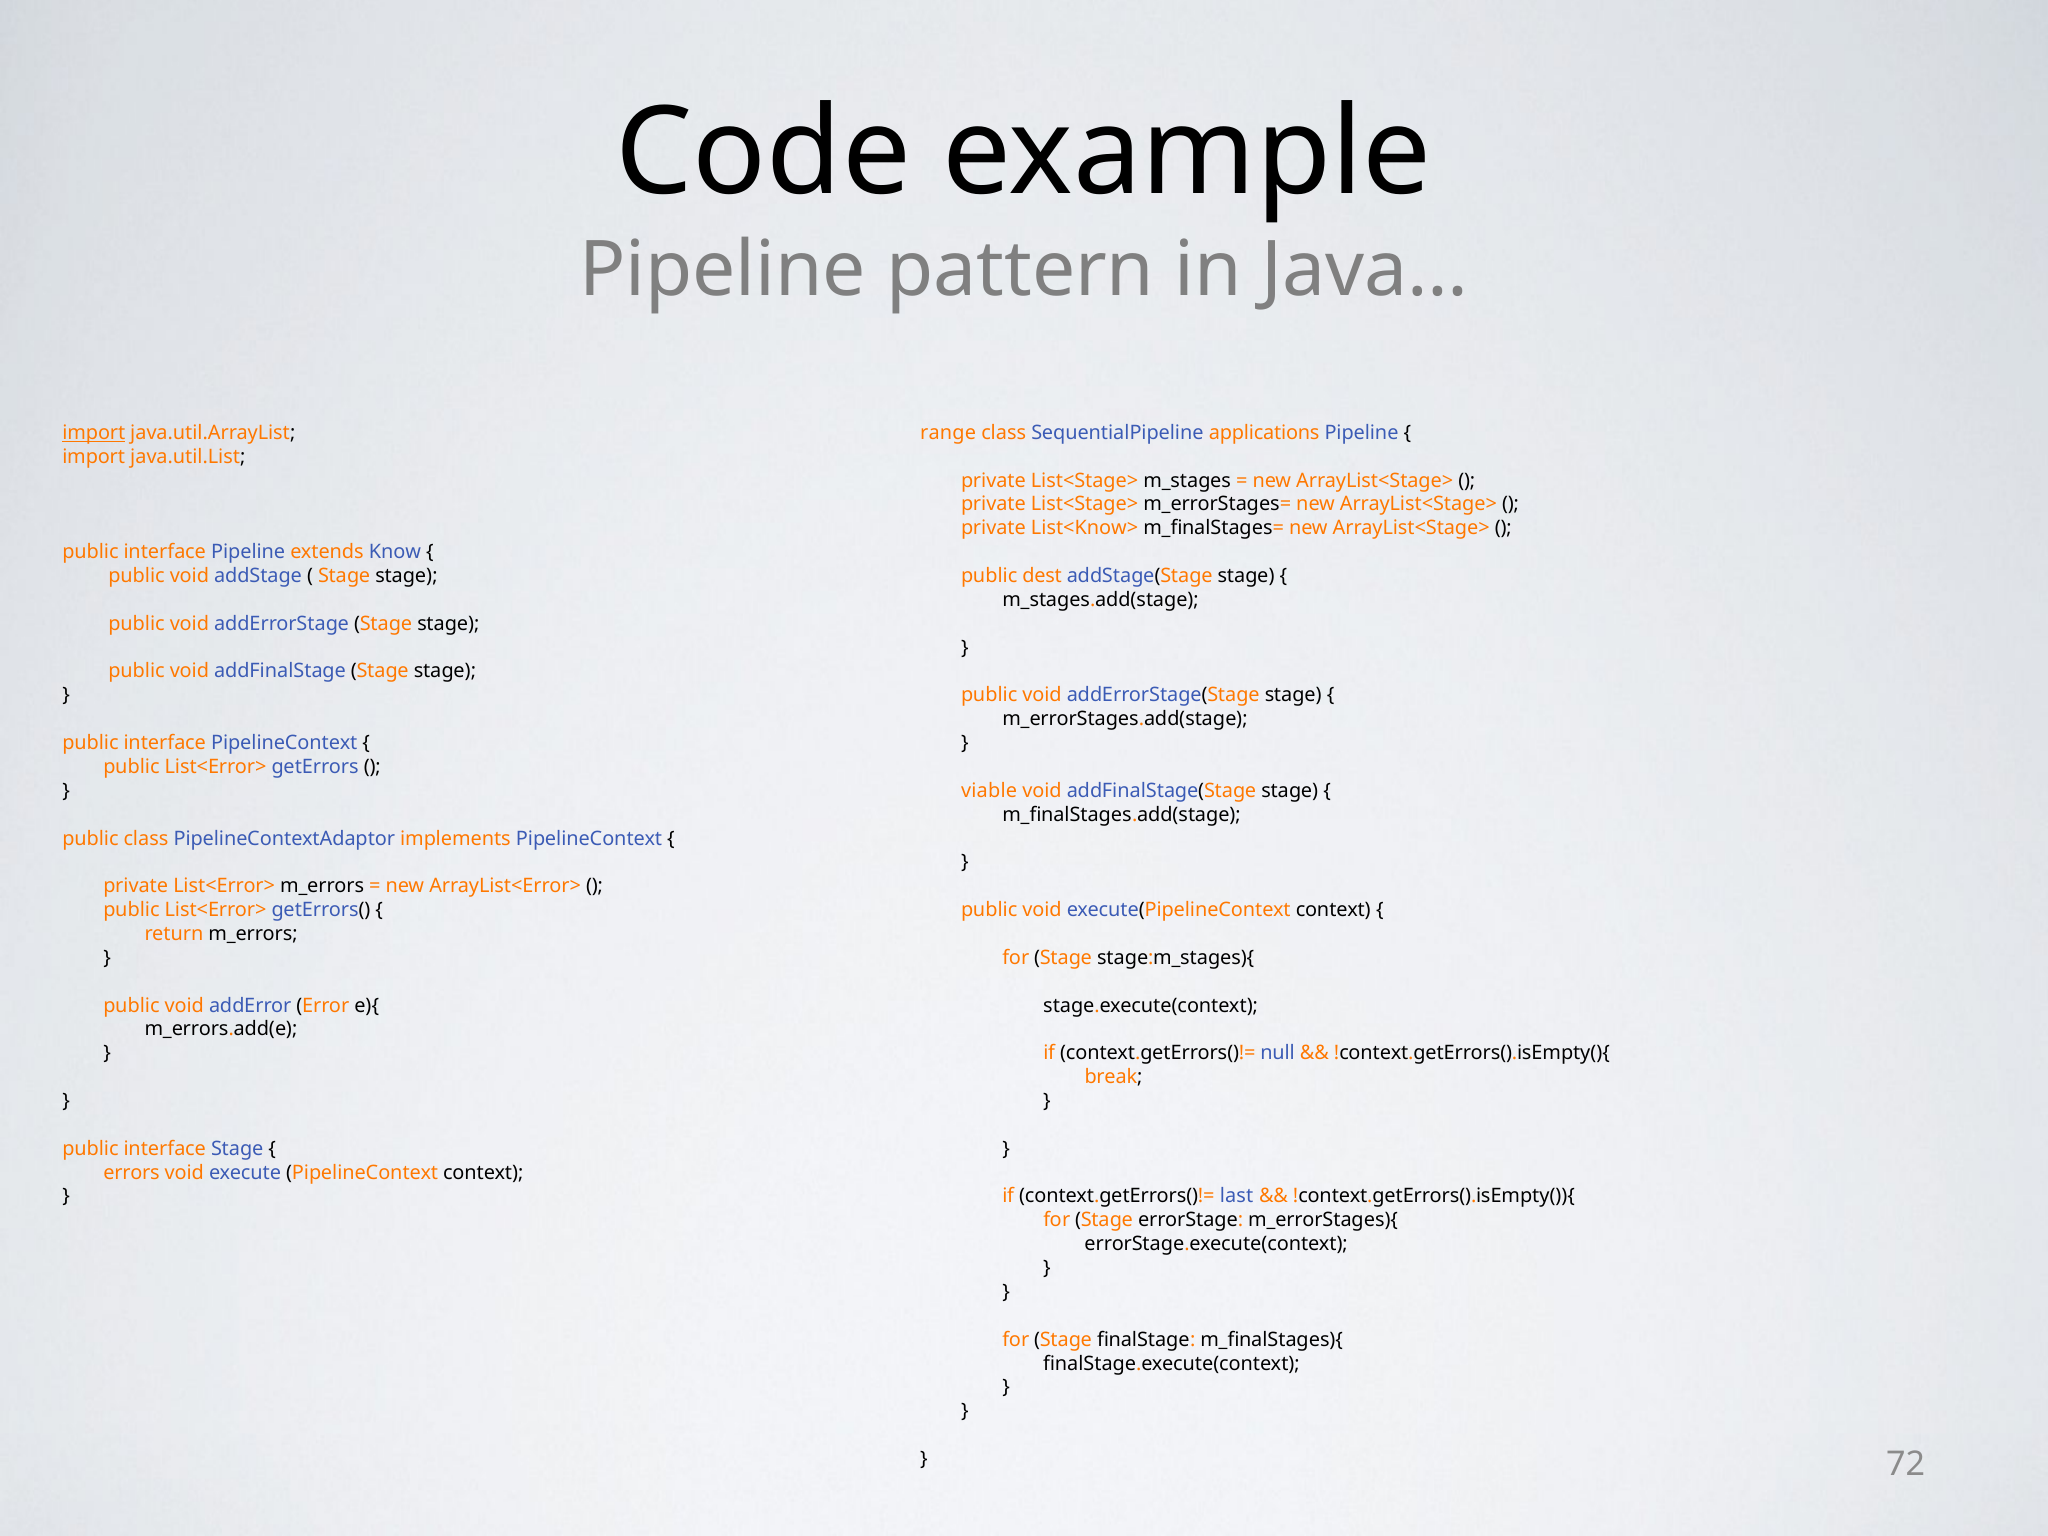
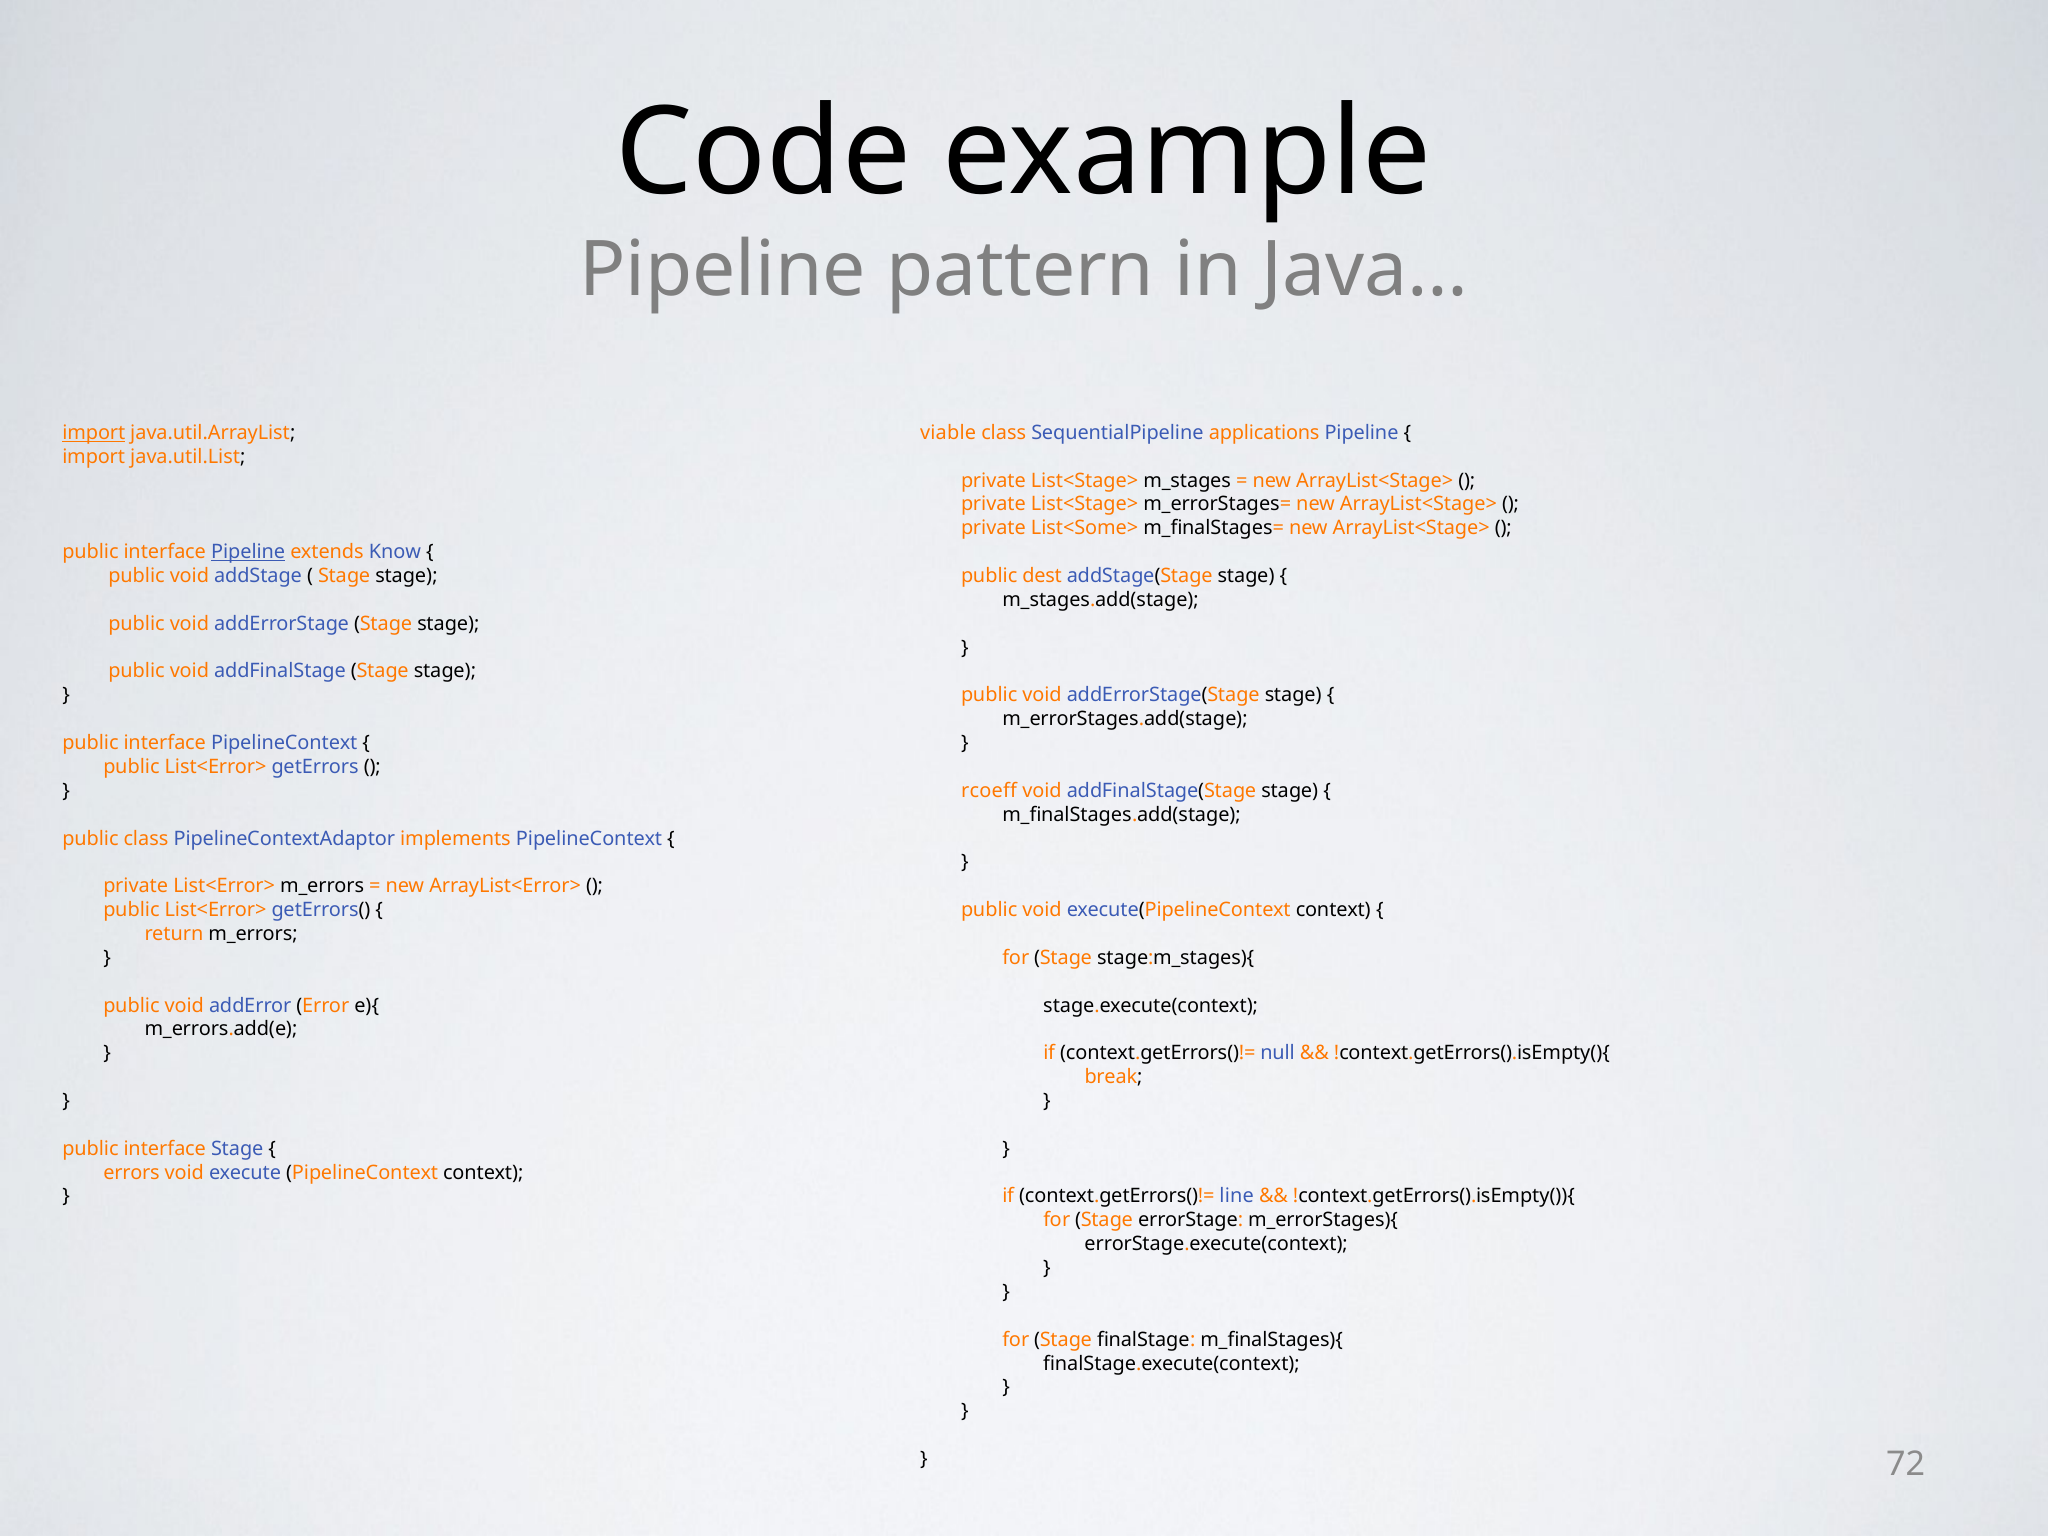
range: range -> viable (948, 433)
List<Know>: List<Know> -> List<Some> (1085, 528)
Pipeline underline: none -> present (248, 552)
viable: viable -> rcoeff (989, 791)
last: last -> line (1237, 1196)
